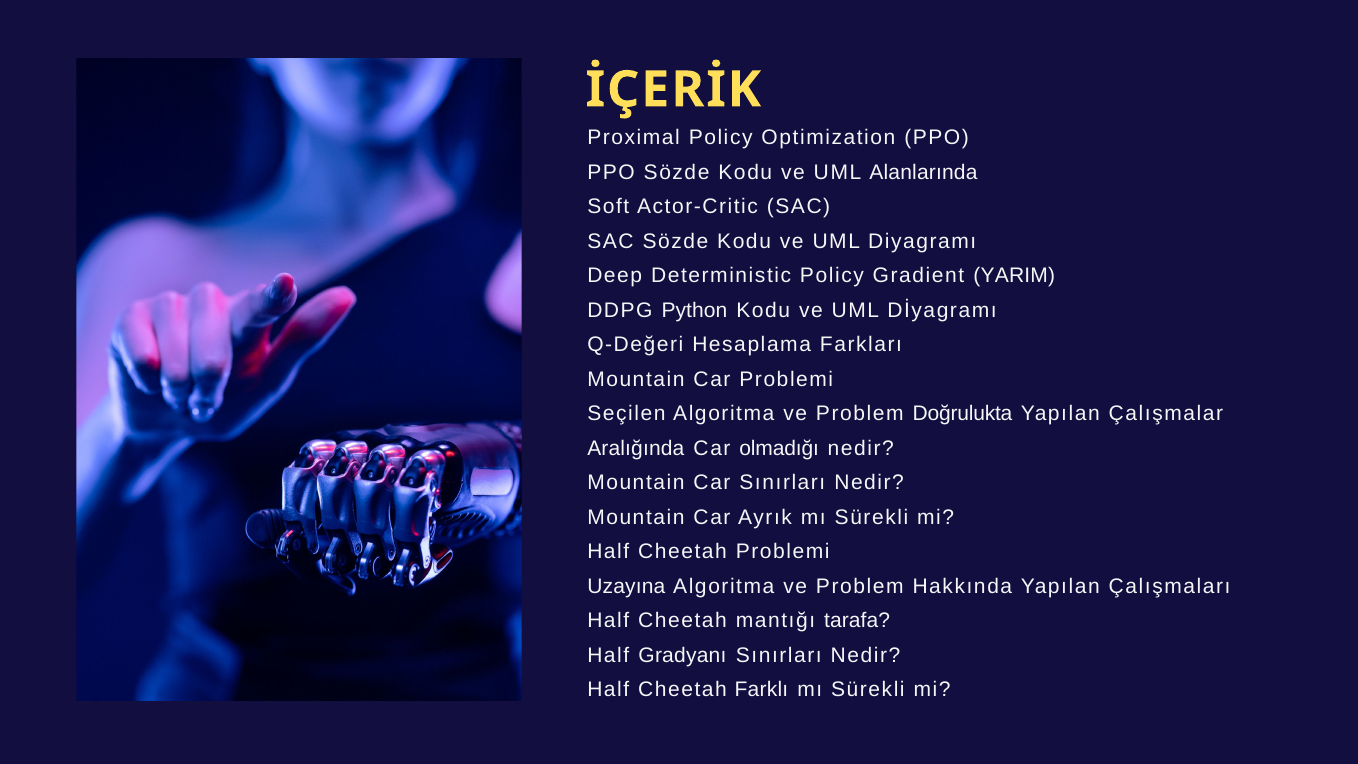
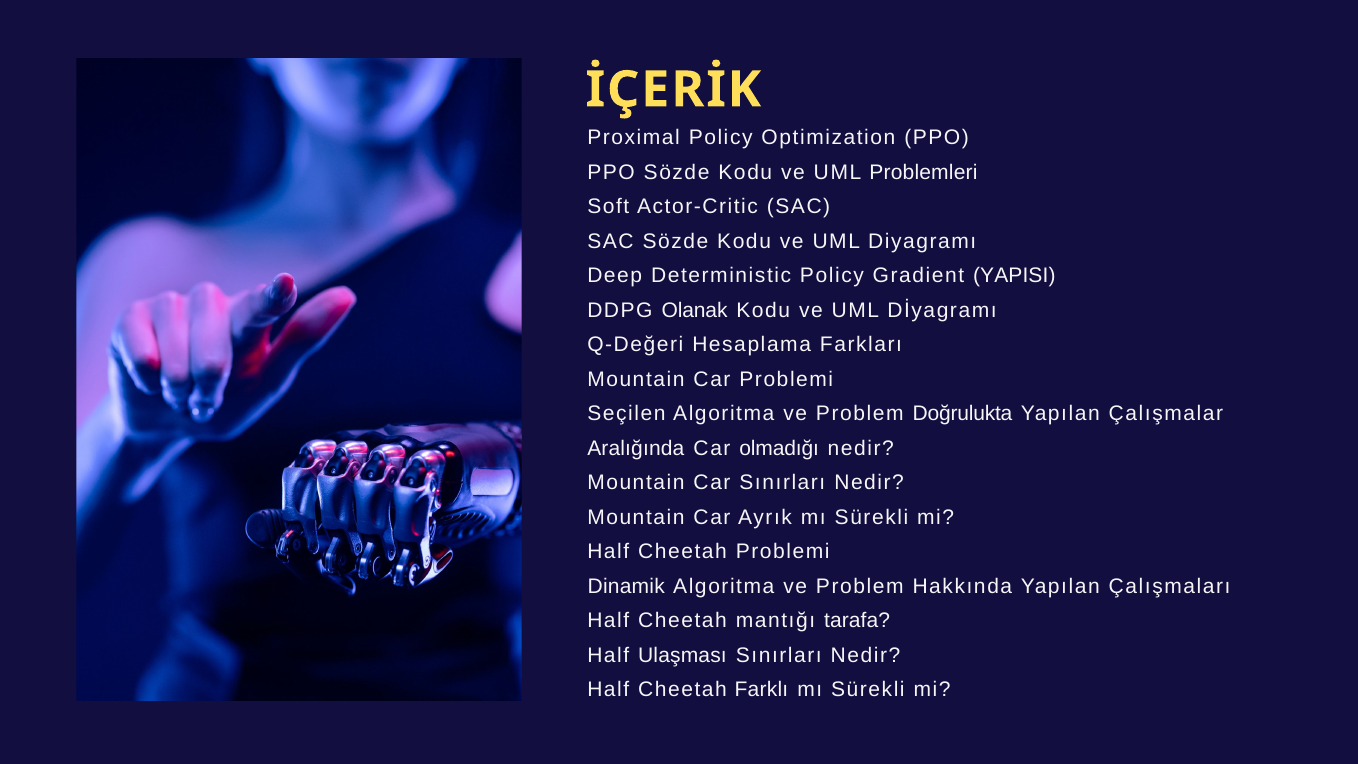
Alanlarında: Alanlarında -> Problemleri (923, 172)
YARIM: YARIM -> YAPISI (1014, 276)
Python: Python -> Olanak (695, 310)
Uzayına: Uzayına -> Dinamik (626, 586)
Gradyanı: Gradyanı -> Ulaşması (682, 655)
